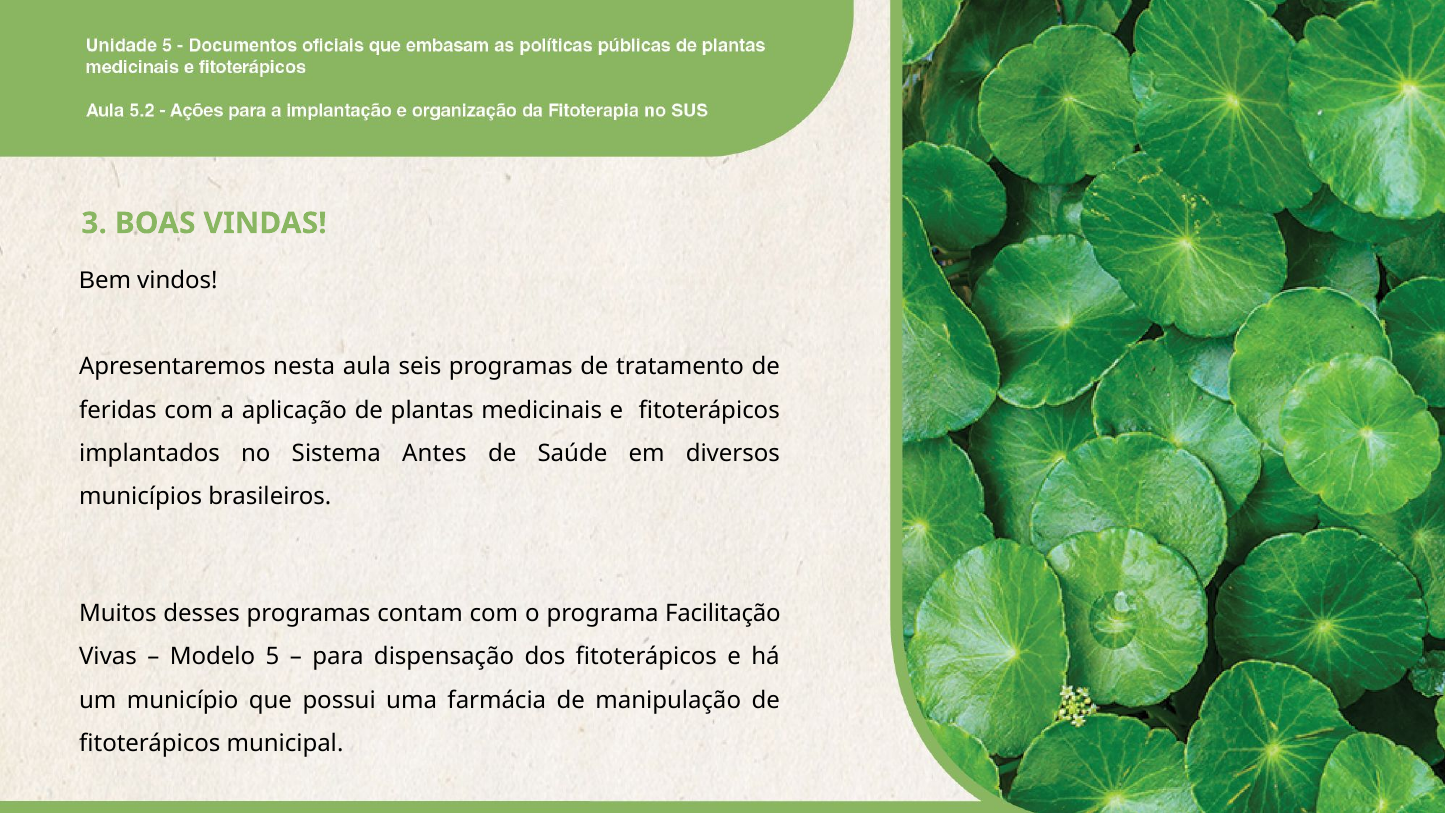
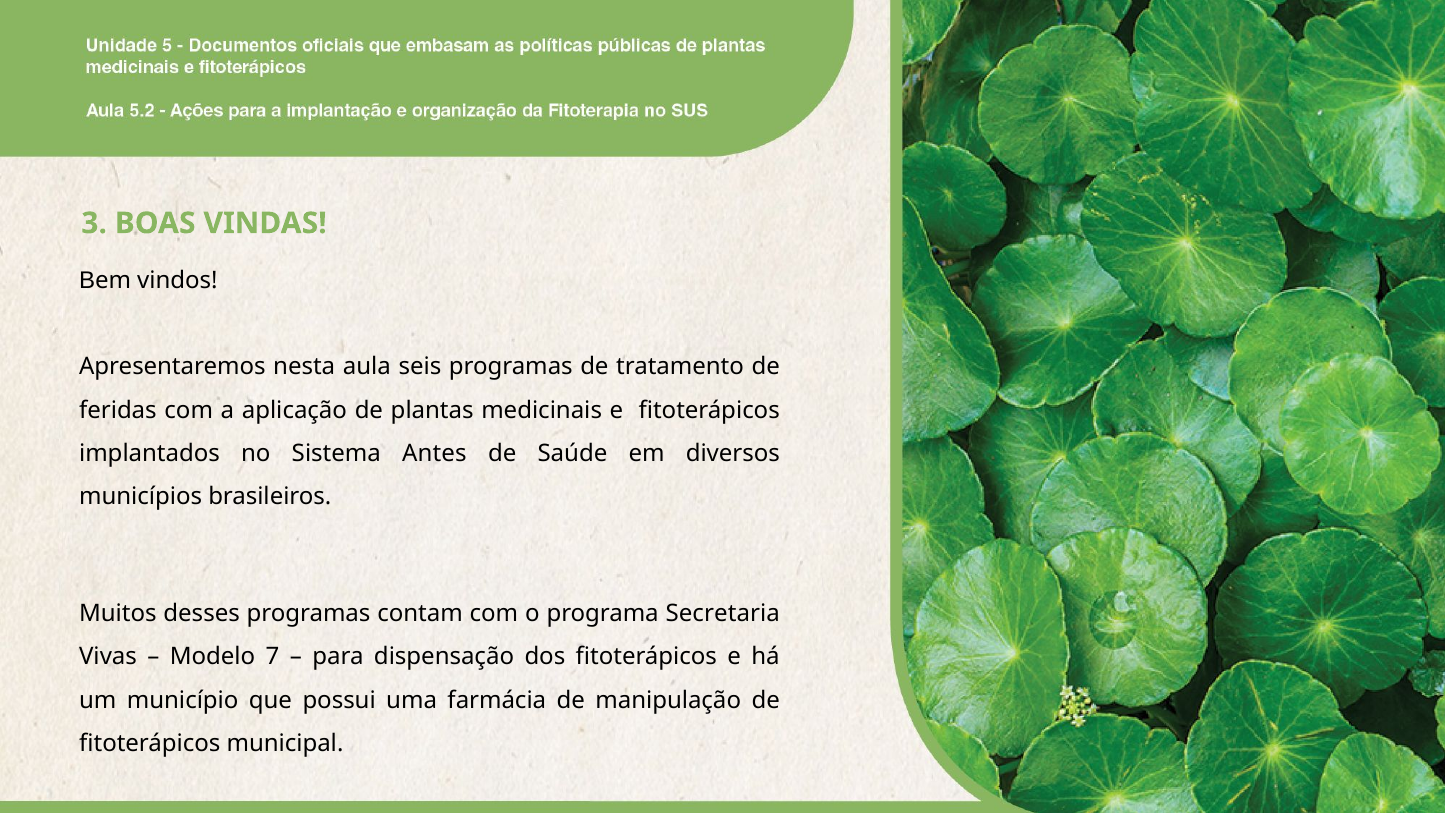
Facilitação: Facilitação -> Secretaria (723, 613)
5: 5 -> 7 (272, 657)
